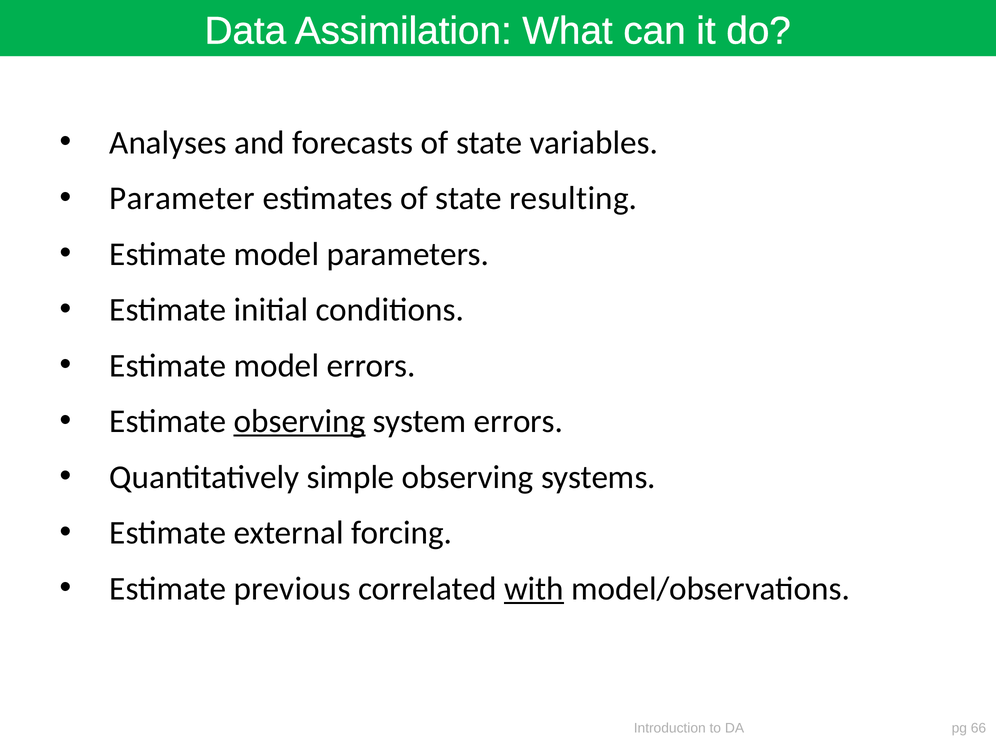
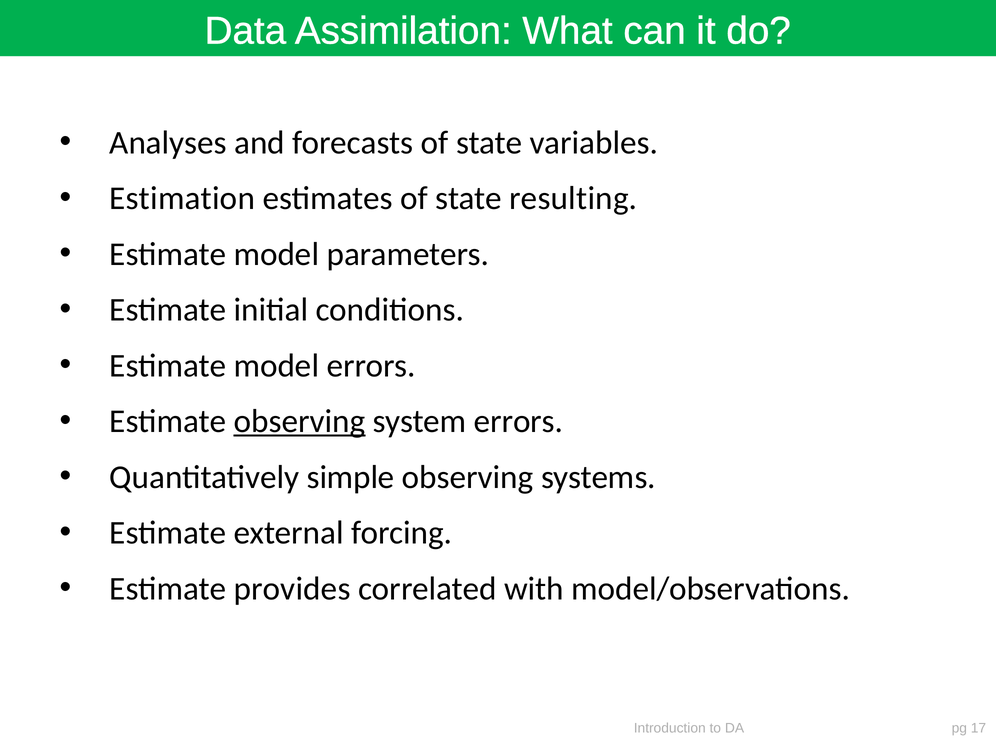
Parameter: Parameter -> Estimation (182, 198)
previous: previous -> provides (292, 589)
with underline: present -> none (534, 589)
66: 66 -> 17 (978, 728)
